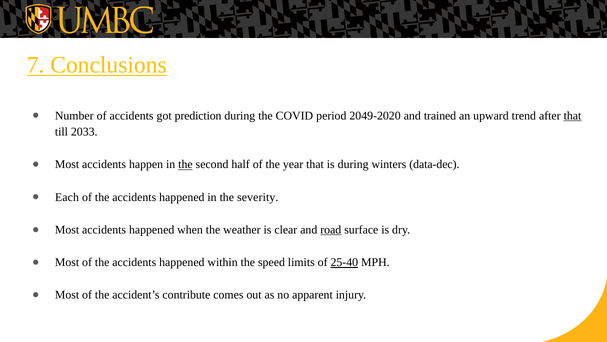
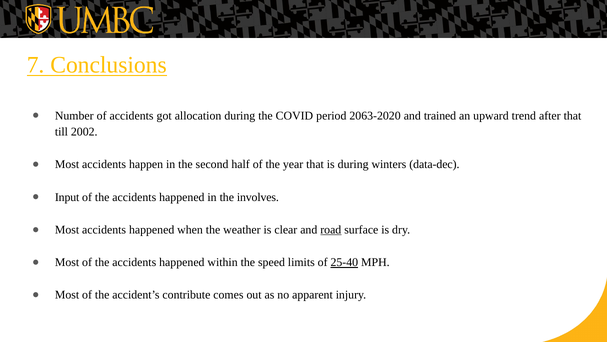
prediction: prediction -> allocation (198, 115)
2049-2020: 2049-2020 -> 2063-2020 (375, 115)
that underline: present -> none (573, 115)
2033: 2033 -> 2002 (84, 132)
the underline: present -> none (185, 164)
Each: Each -> Input (67, 197)
severity: severity -> involves (258, 197)
